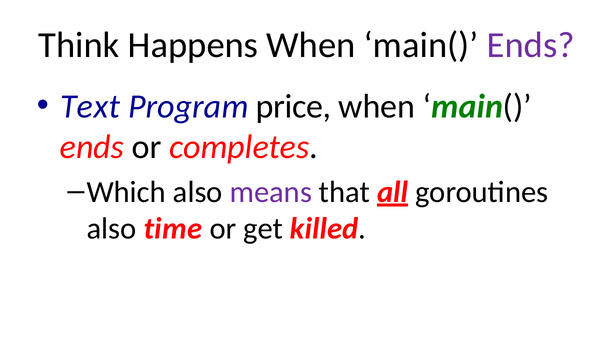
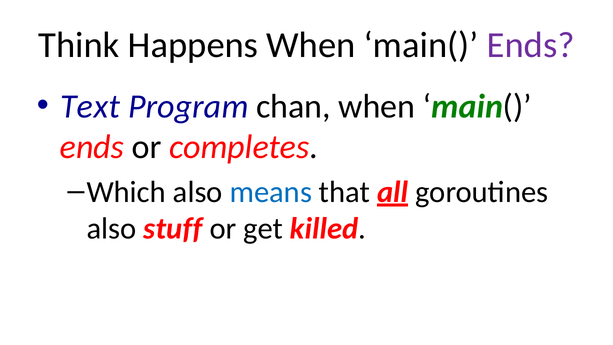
price: price -> chan (293, 106)
means colour: purple -> blue (271, 192)
time: time -> stuff (173, 229)
